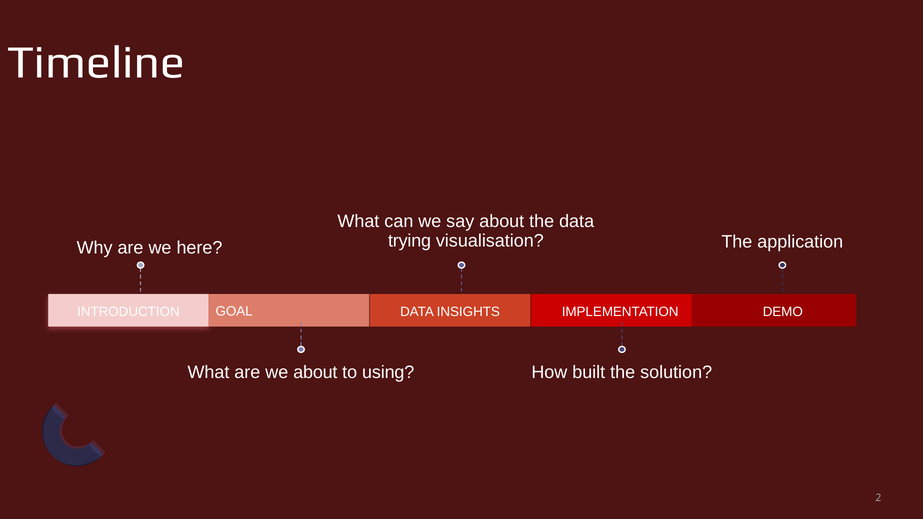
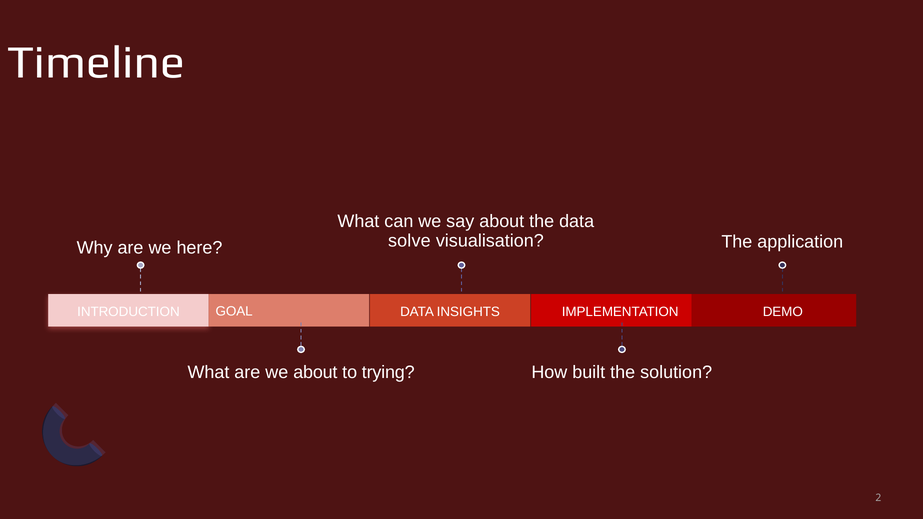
trying: trying -> solve (409, 241)
using: using -> trying (388, 373)
